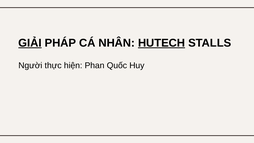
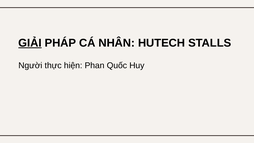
HUTECH underline: present -> none (162, 43)
